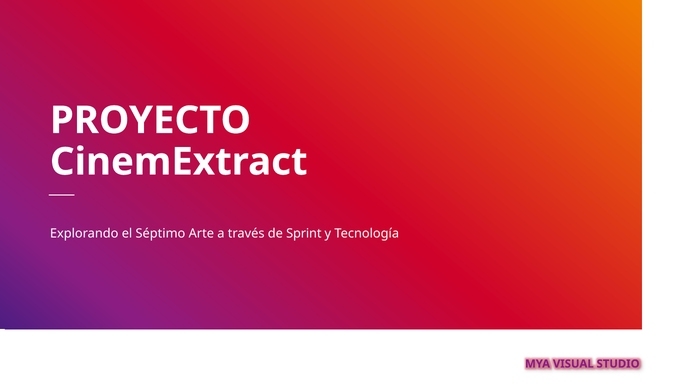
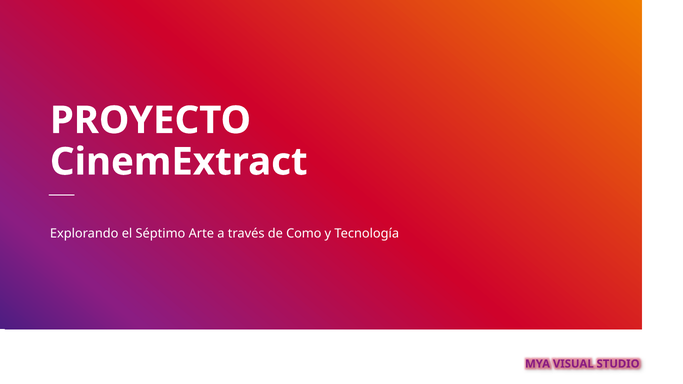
Sprint: Sprint -> Como (304, 234)
